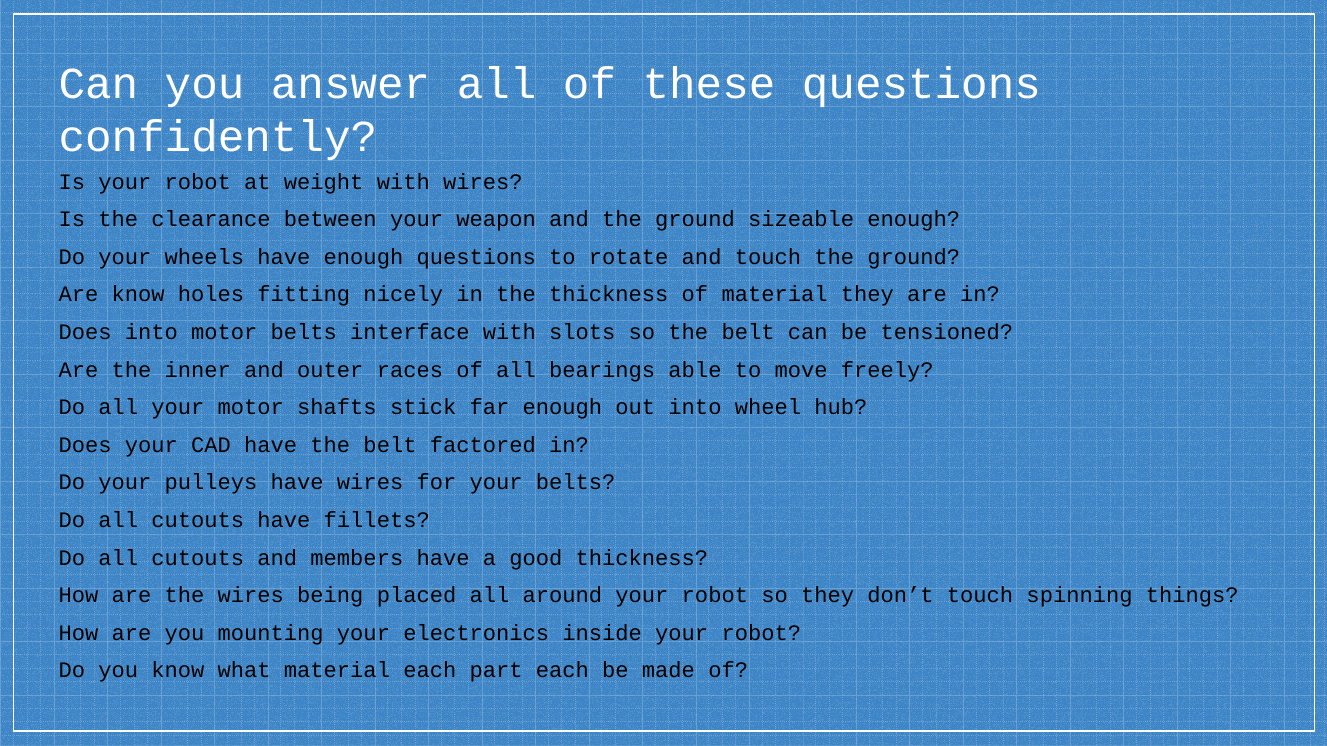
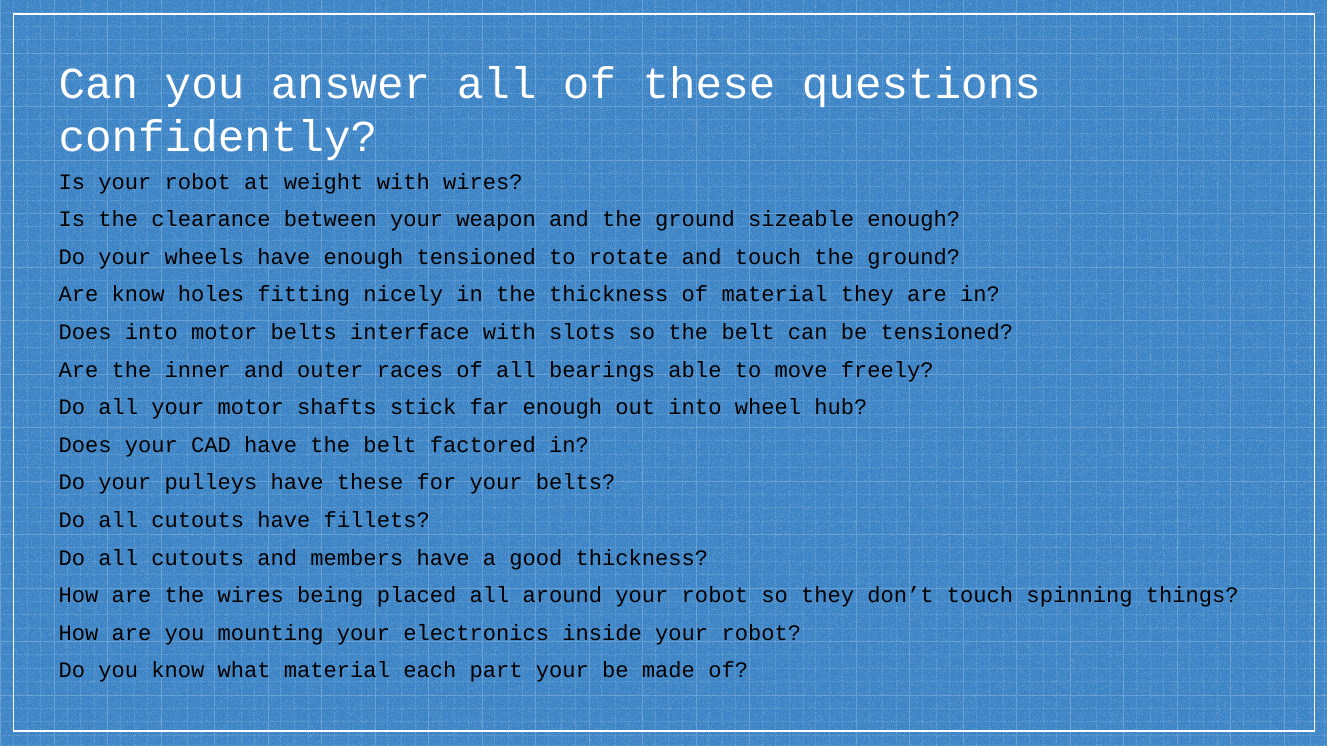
enough questions: questions -> tensioned (476, 257)
have wires: wires -> these (370, 483)
part each: each -> your (562, 671)
